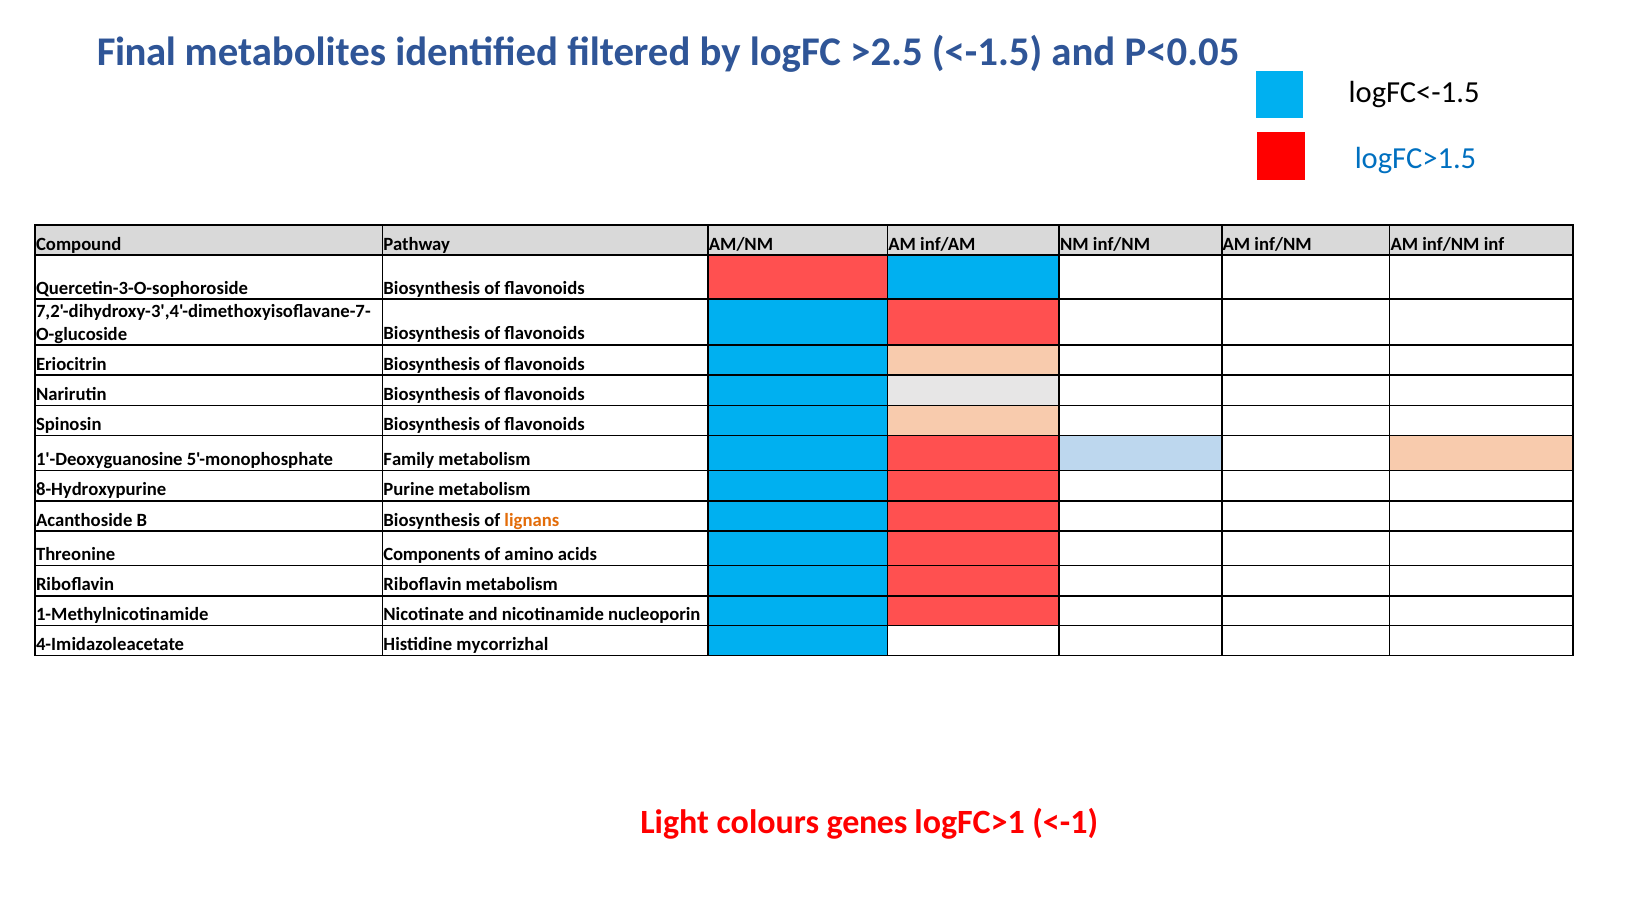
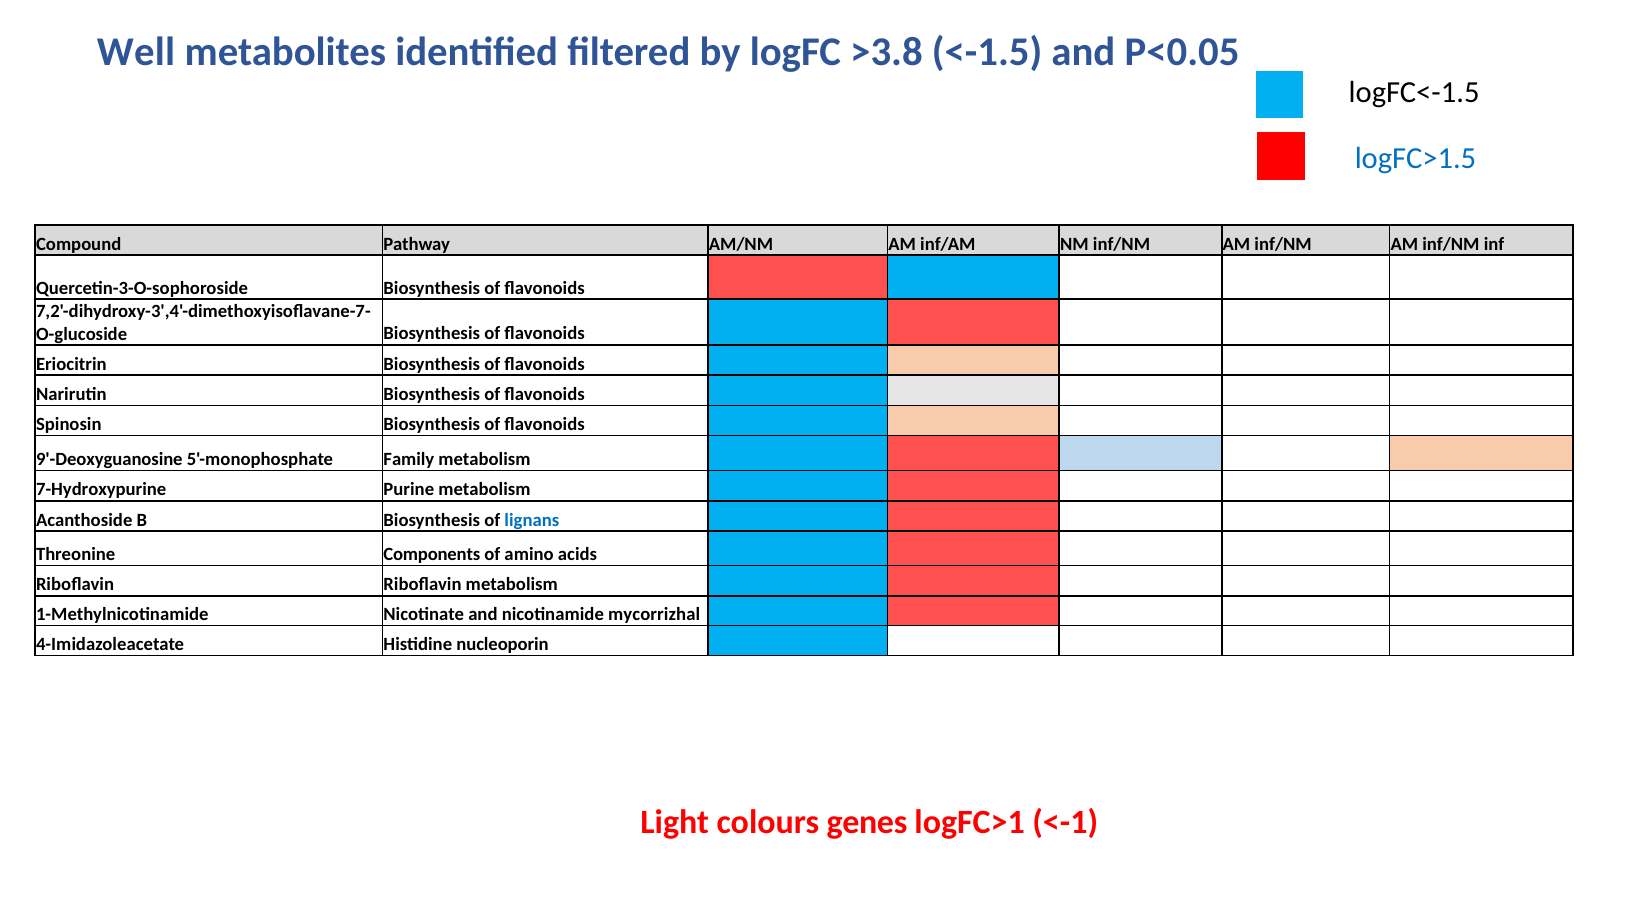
Final: Final -> Well (136, 52)
>2.5: >2.5 -> >3.8 (886, 52)
1'-Deoxyguanosine: 1'-Deoxyguanosine -> 9'-Deoxyguanosine (109, 460)
8-Hydroxypurine: 8-Hydroxypurine -> 7-Hydroxypurine (101, 490)
lignans colour: orange -> blue (532, 520)
nucleoporin: nucleoporin -> mycorrizhal (654, 614)
mycorrizhal: mycorrizhal -> nucleoporin (503, 645)
